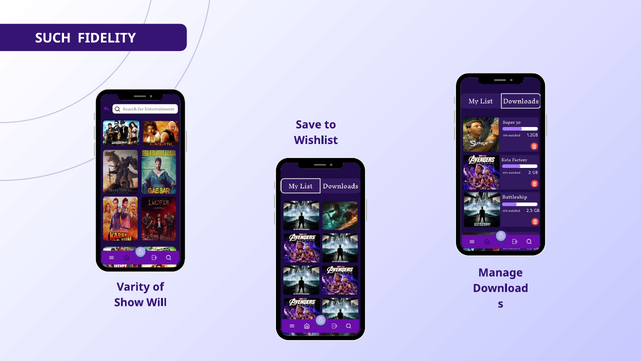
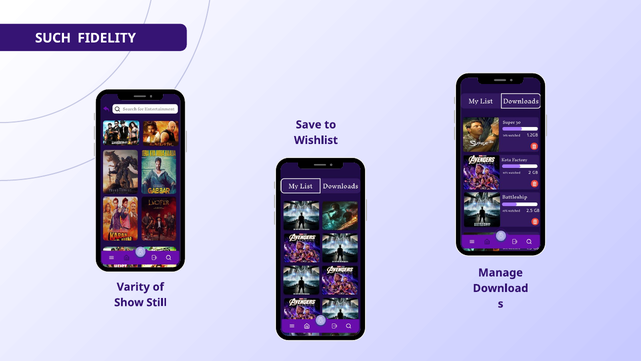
Will: Will -> Still (157, 302)
